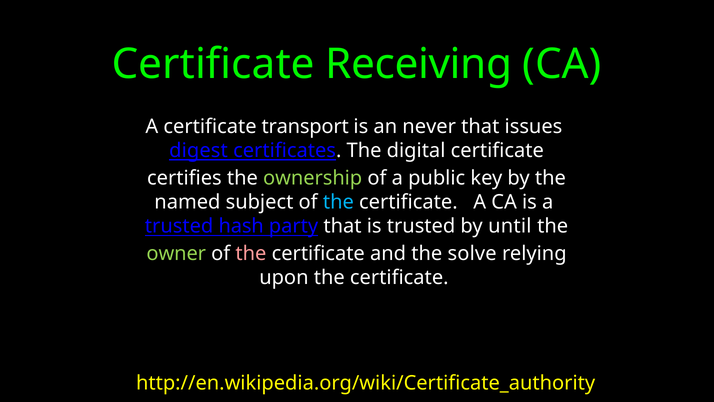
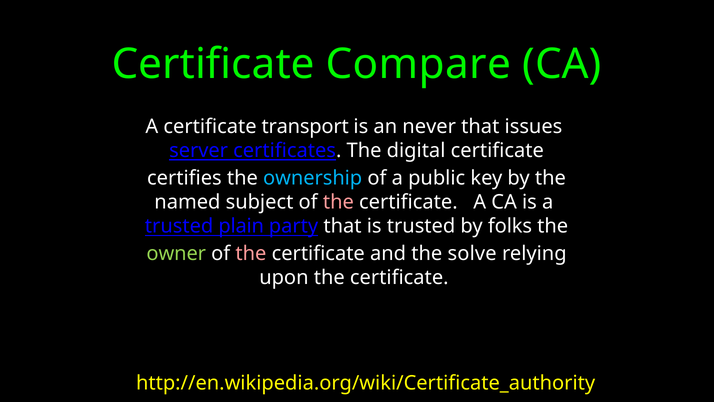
Receiving: Receiving -> Compare (418, 64)
digest: digest -> server (199, 150)
ownership colour: light green -> light blue (313, 178)
the colour: light blue -> pink (338, 202)
hash: hash -> plain (241, 226)
until: until -> folks (510, 226)
